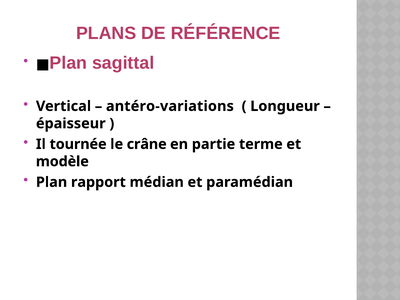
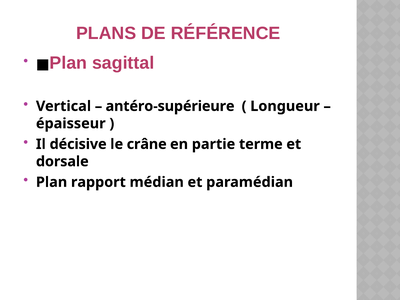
antéro-variations: antéro-variations -> antéro-supérieure (170, 106)
tournée: tournée -> décisive (78, 144)
modèle: modèle -> dorsale (62, 161)
